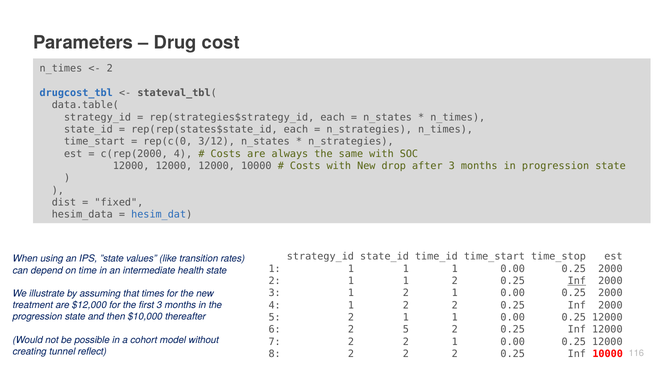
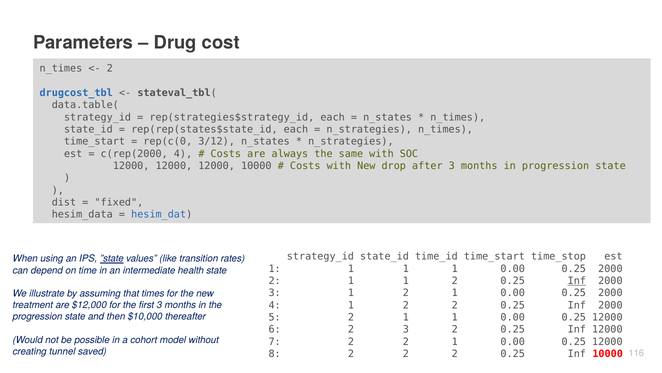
”state underline: none -> present (112, 258)
2 5: 5 -> 3 (406, 329)
reflect: reflect -> saved (92, 351)
